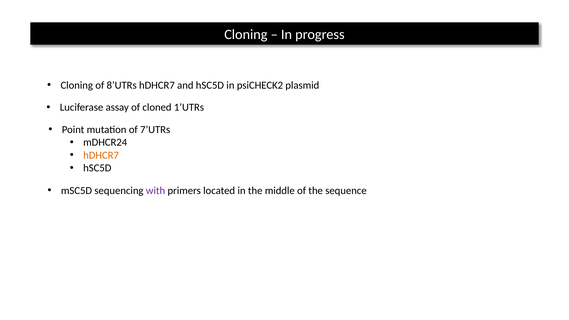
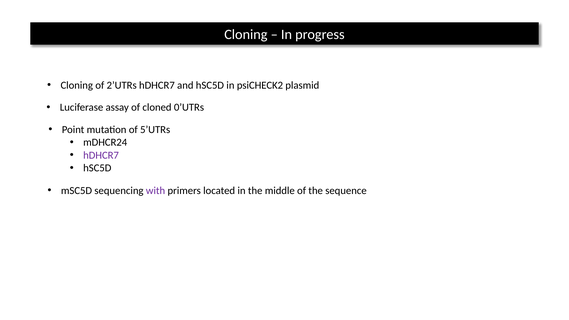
8’UTRs: 8’UTRs -> 2’UTRs (122, 85)
1’UTRs: 1’UTRs -> 0’UTRs (189, 107)
7’UTRs: 7’UTRs -> 5’UTRs (155, 130)
hDHCR7 colour: orange -> purple (101, 155)
